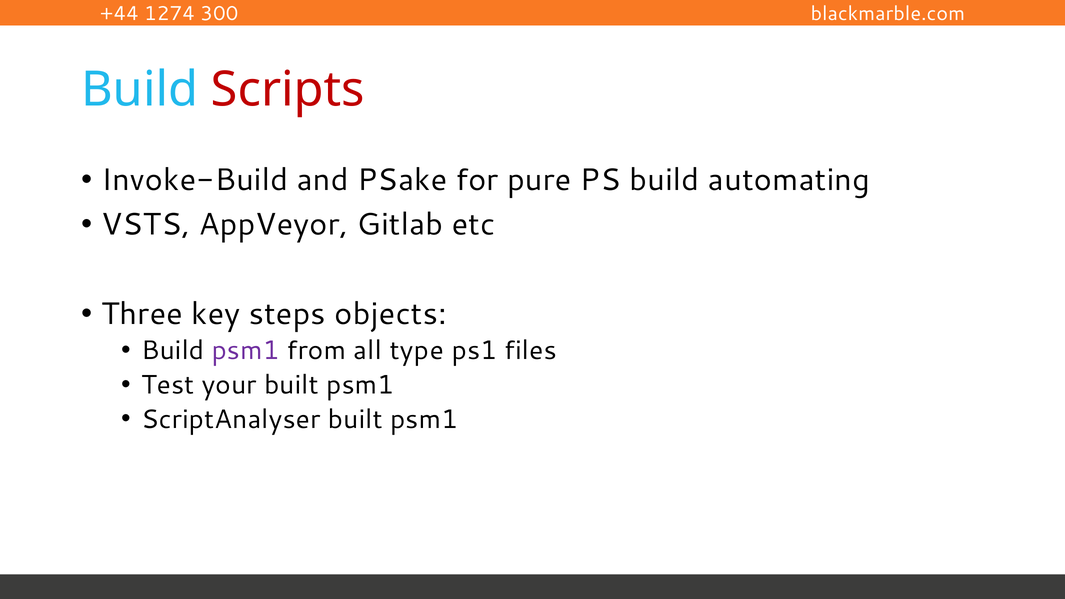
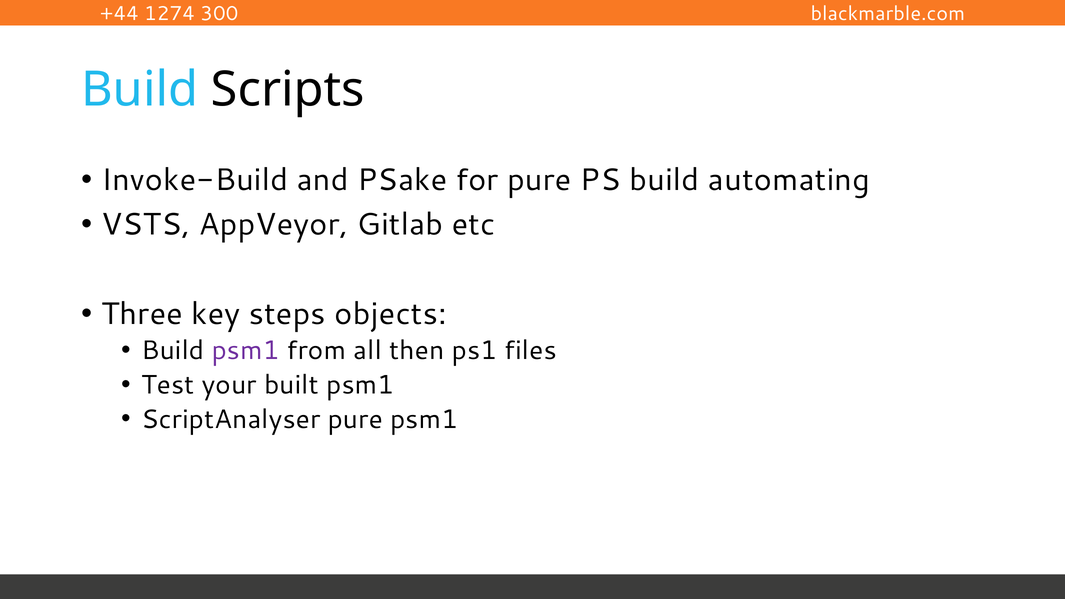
Scripts colour: red -> black (288, 89)
type: type -> then (417, 351)
ScriptAnalyser built: built -> pure (355, 419)
